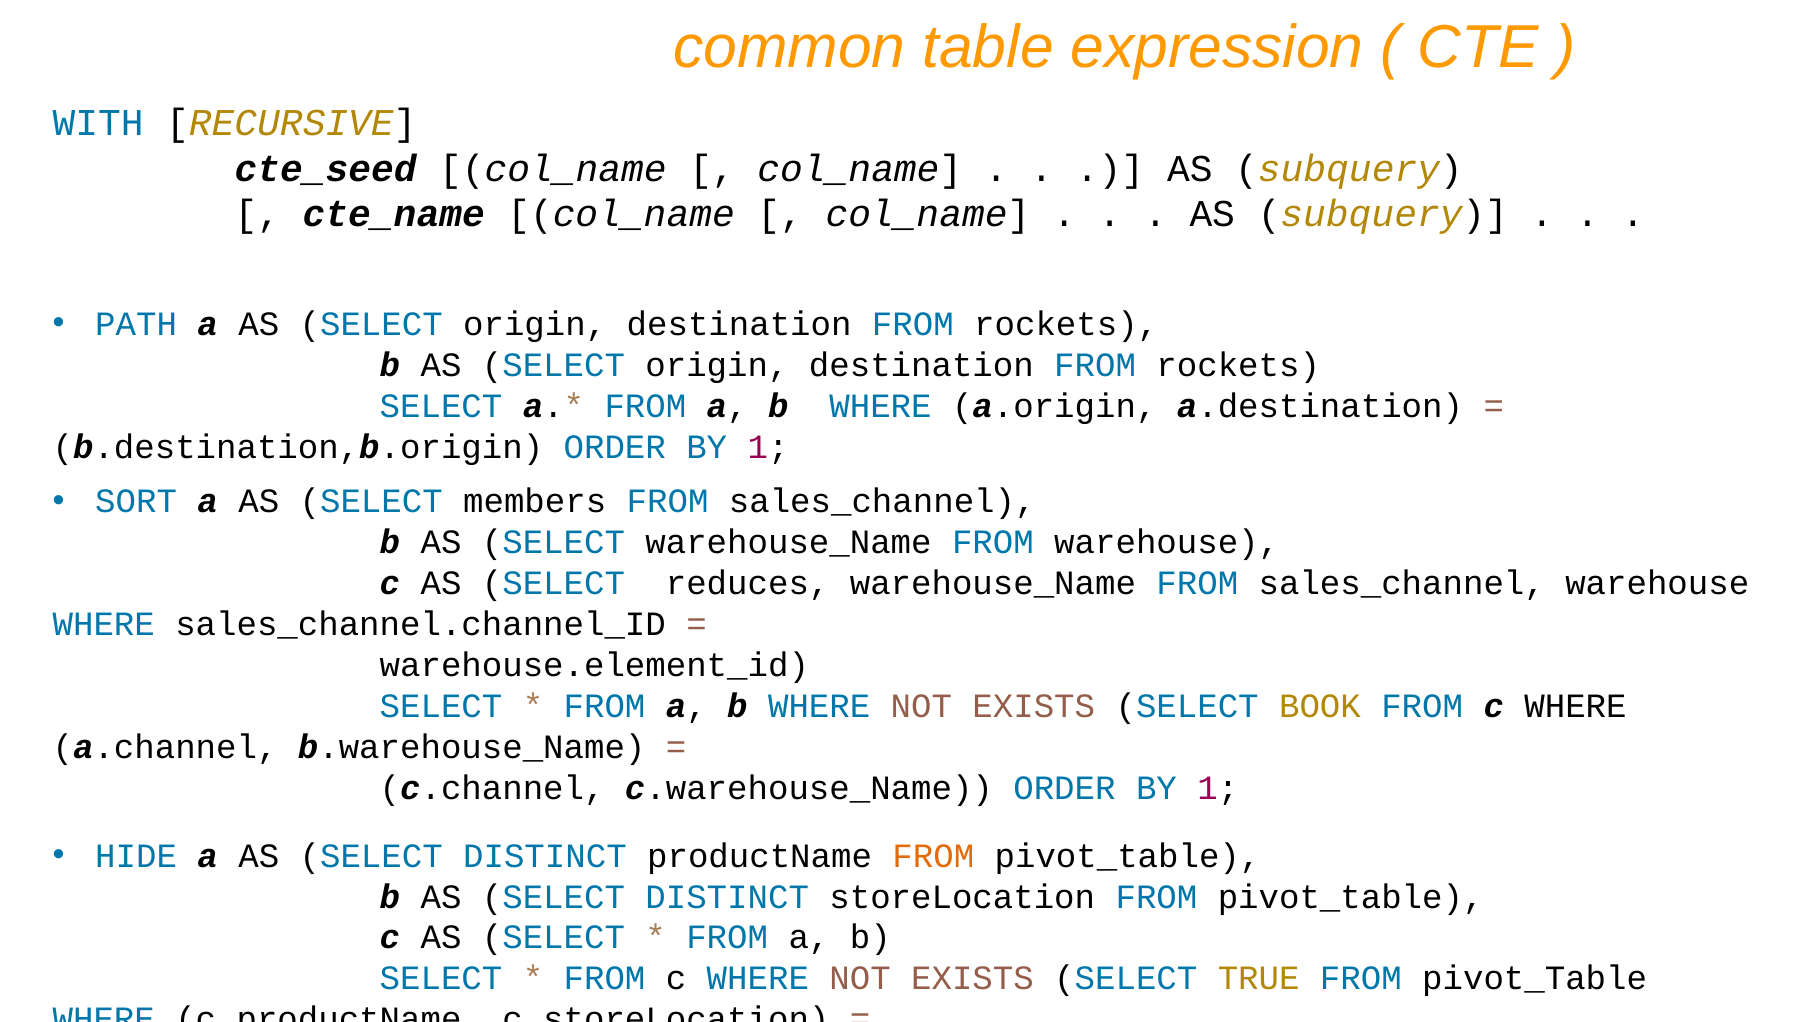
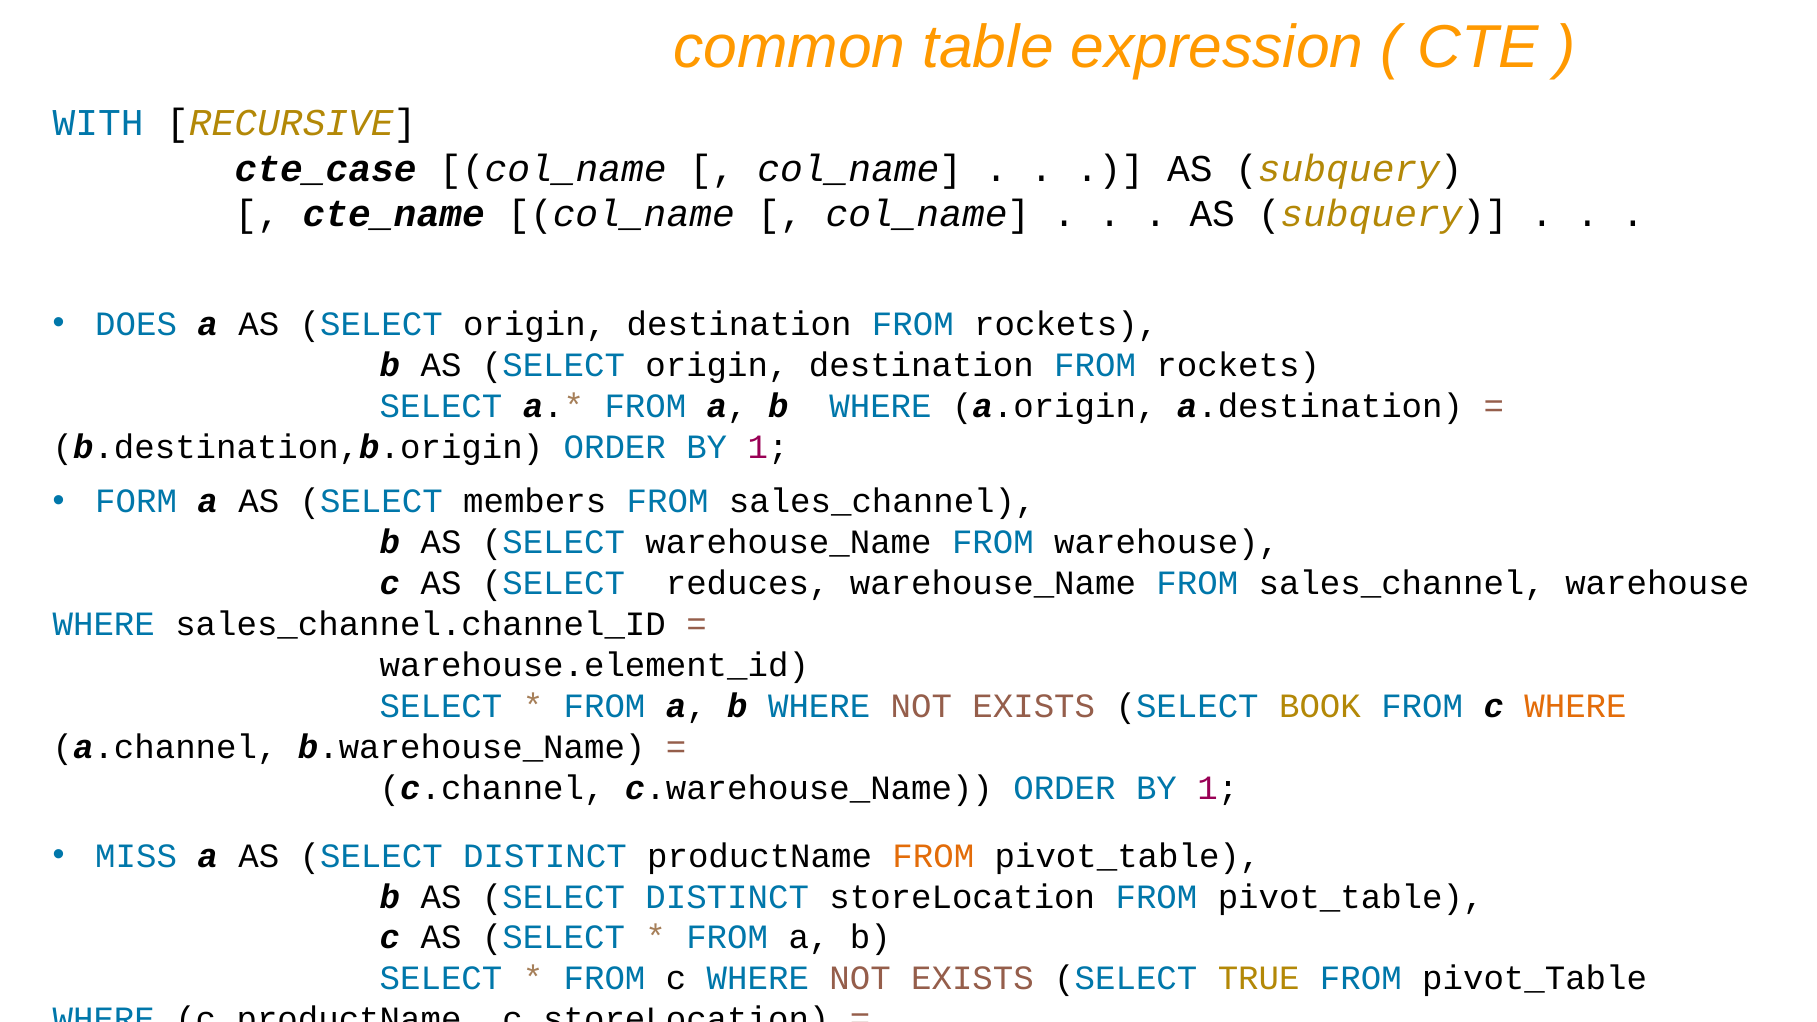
cte_seed: cte_seed -> cte_case (326, 169)
PATH: PATH -> DOES (136, 325)
SORT: SORT -> FORM (136, 502)
WHERE colour: black -> orange (1575, 706)
HIDE: HIDE -> MISS (136, 856)
